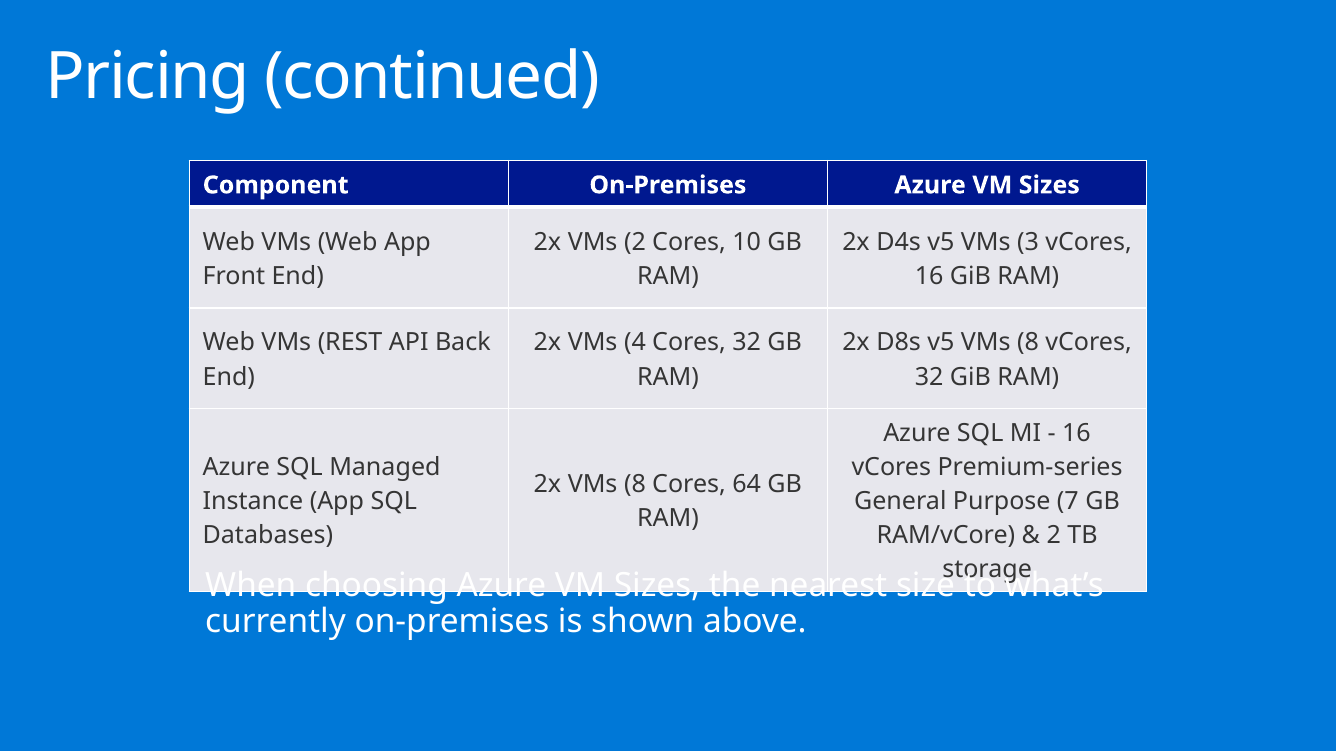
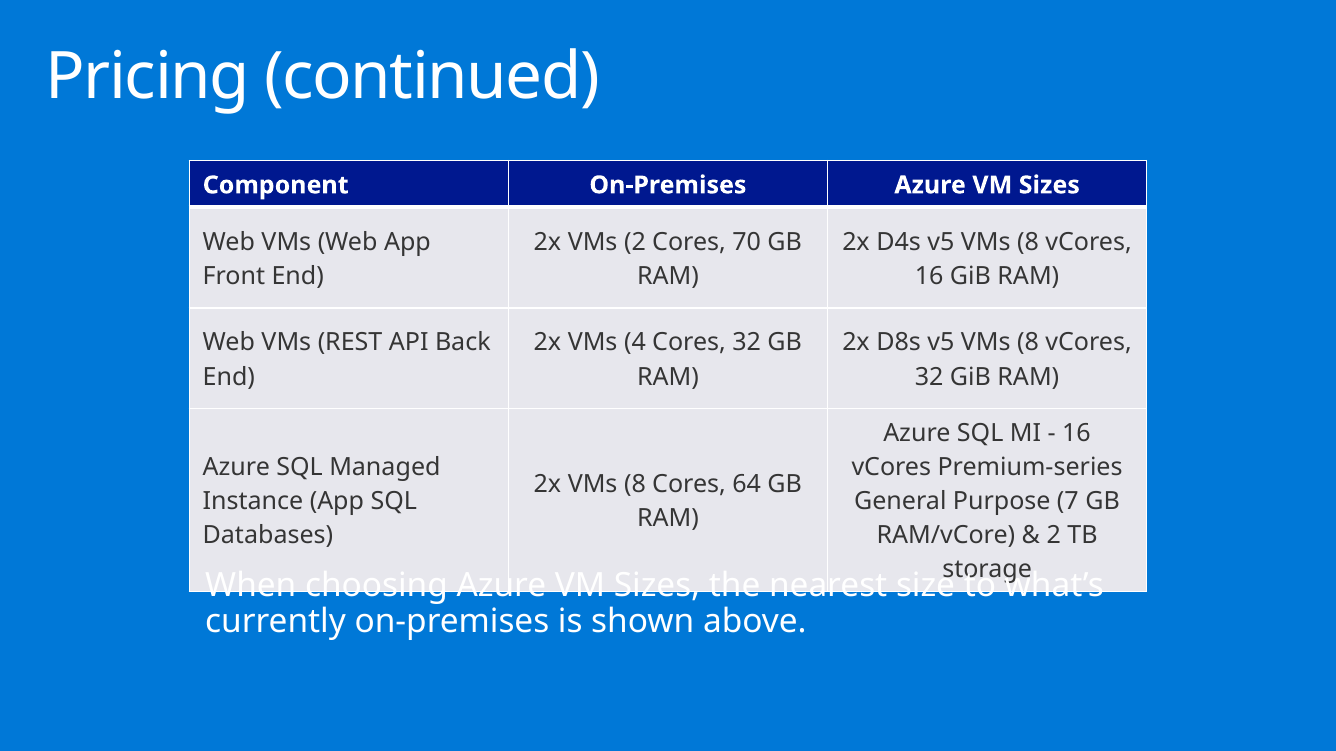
10: 10 -> 70 (747, 242)
D4s v5 VMs 3: 3 -> 8 (1028, 242)
